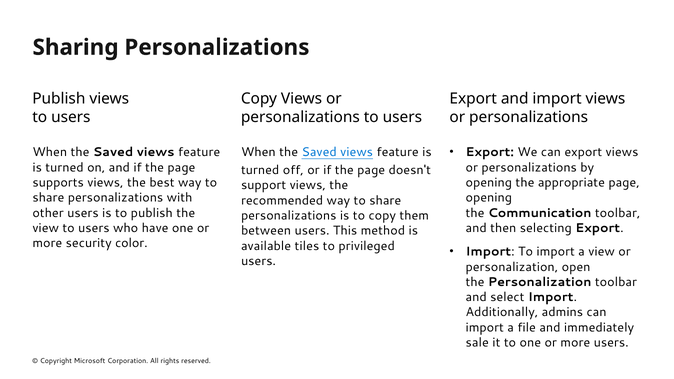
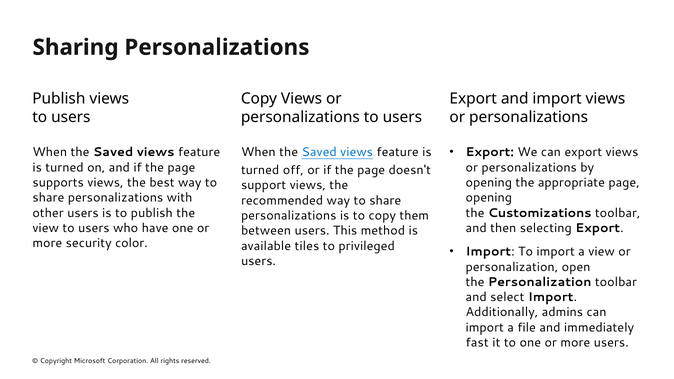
Communication: Communication -> Customizations (540, 213)
sale: sale -> fast (477, 343)
